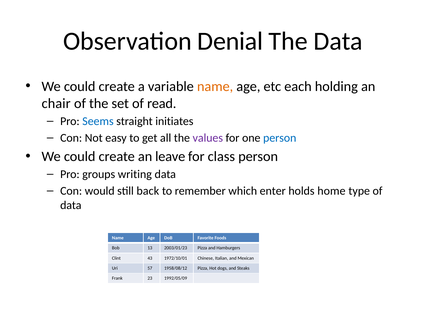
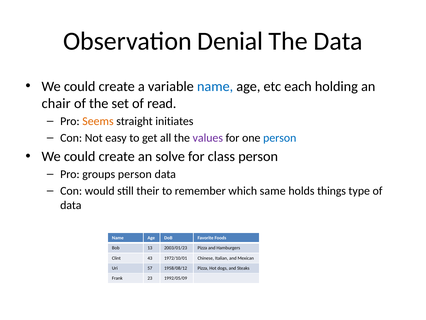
name colour: orange -> blue (215, 86)
Seems colour: blue -> orange (98, 121)
leave: leave -> solve (170, 156)
groups writing: writing -> person (135, 174)
back: back -> their (148, 191)
enter: enter -> same (273, 191)
home: home -> things (332, 191)
